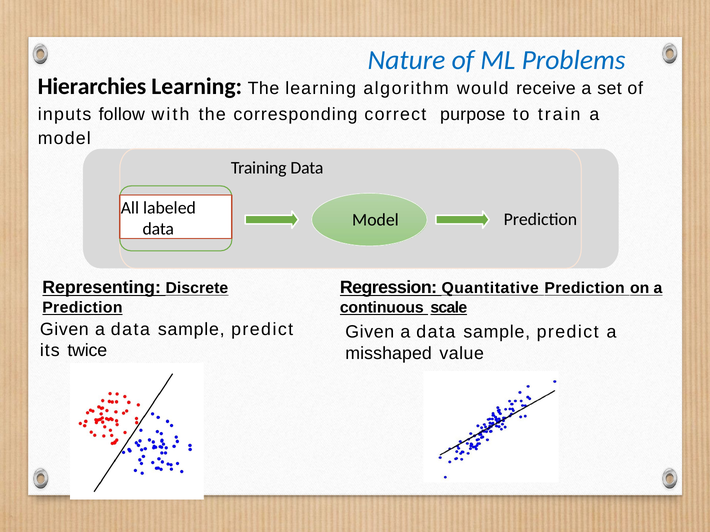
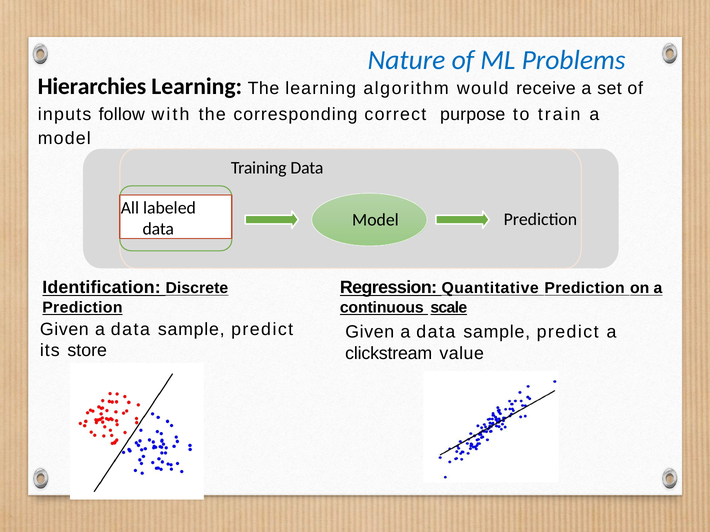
Representing: Representing -> Identification (102, 288)
twice: twice -> store (87, 351)
misshaped: misshaped -> clickstream (389, 354)
